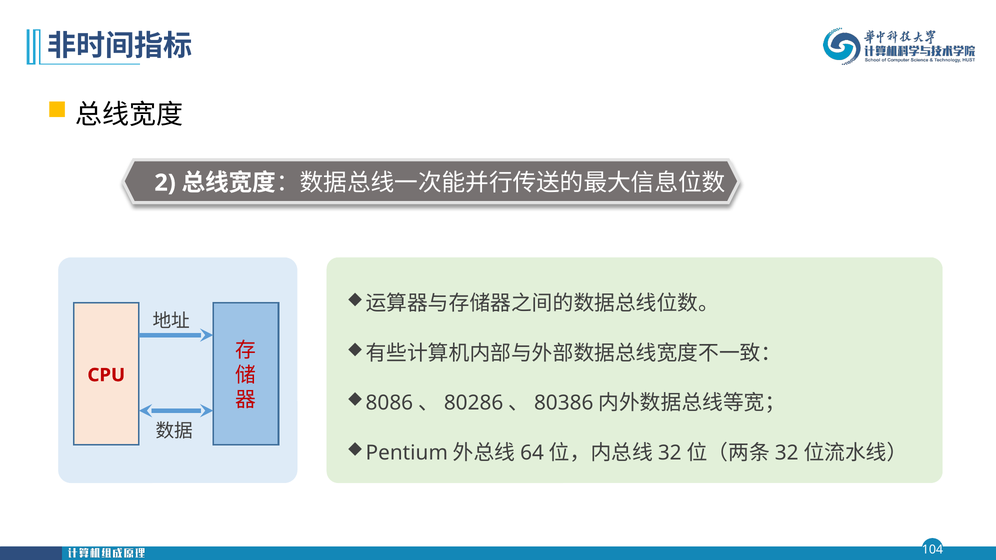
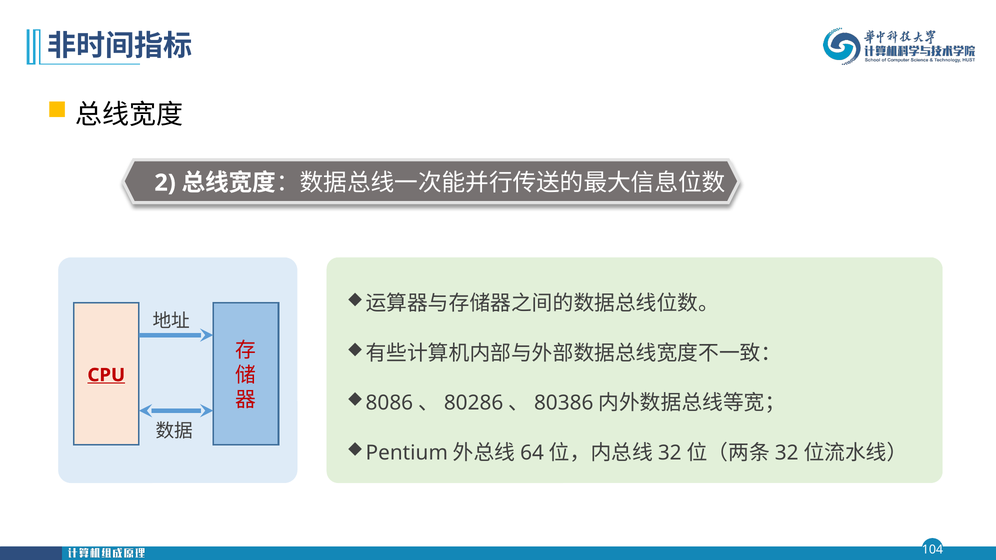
CPU underline: none -> present (106, 375)
